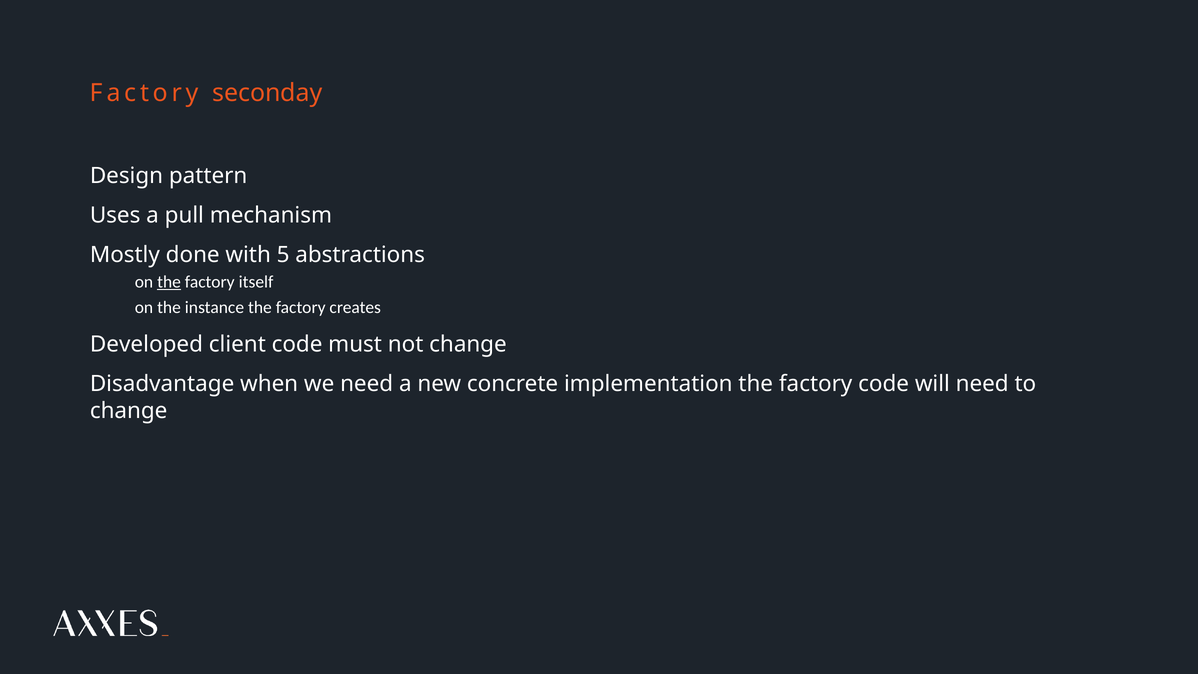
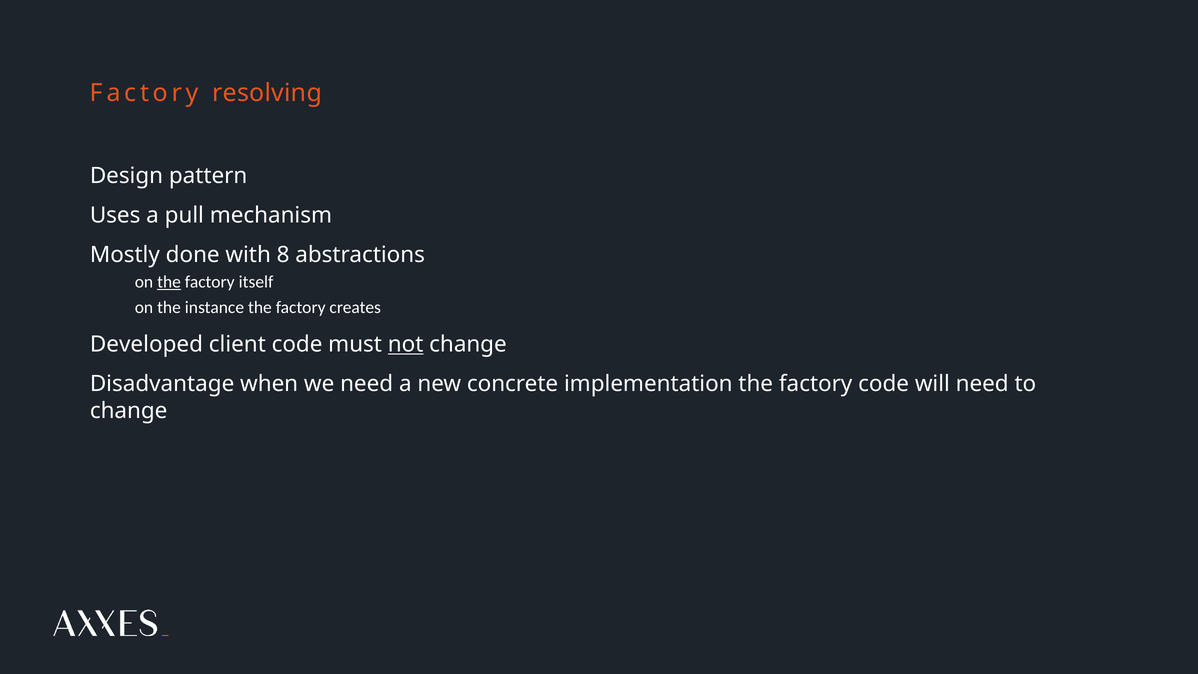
seconday: seconday -> resolving (267, 93)
5: 5 -> 8 (283, 255)
not underline: none -> present (406, 344)
